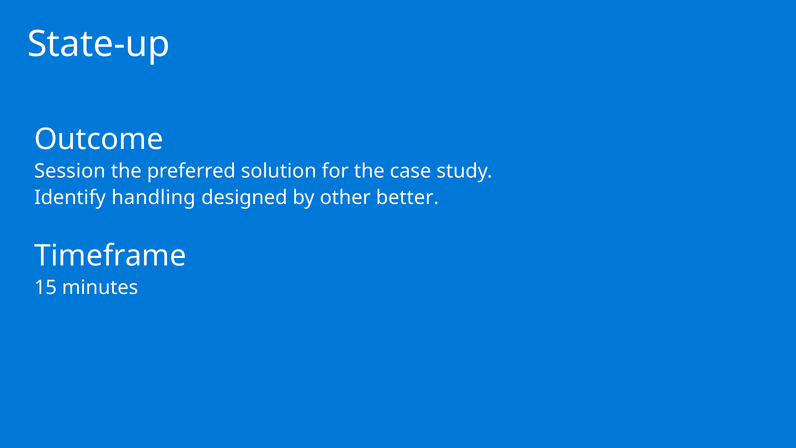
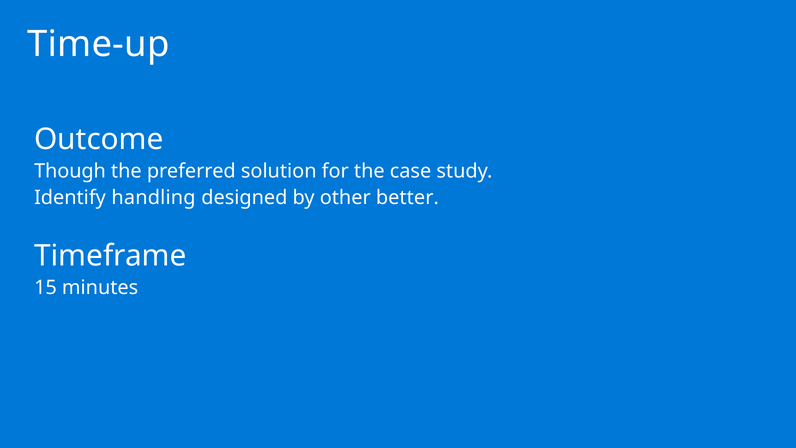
State-up: State-up -> Time-up (98, 44)
Session: Session -> Though (70, 171)
